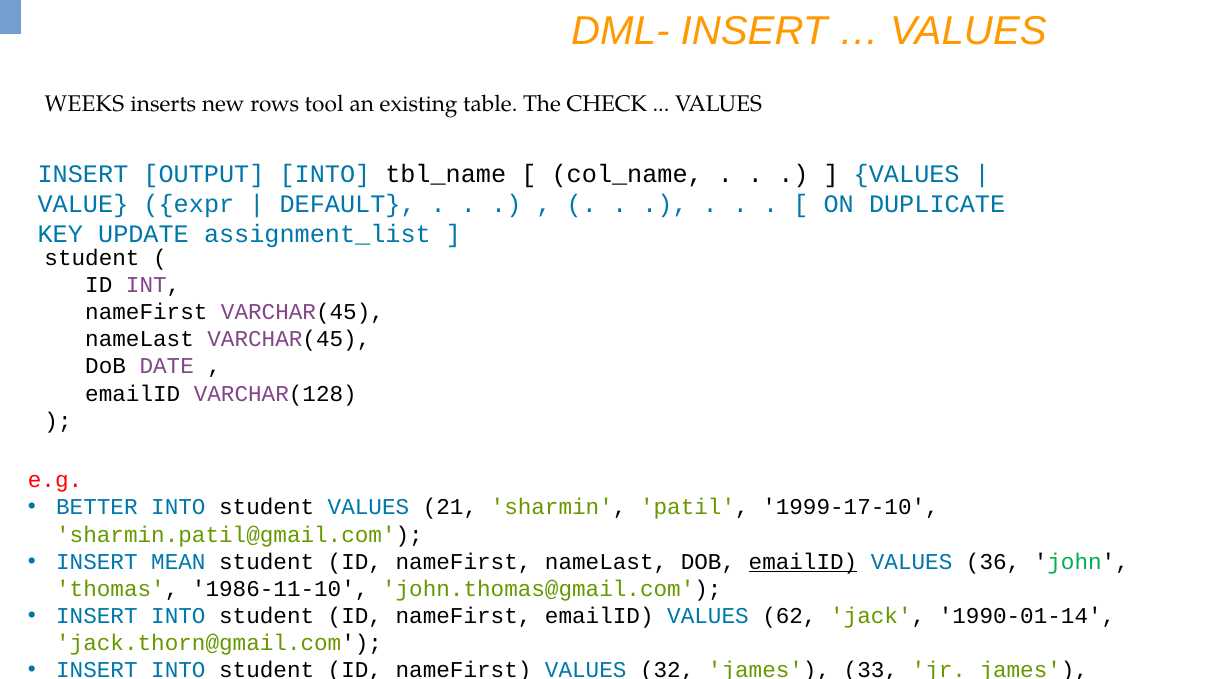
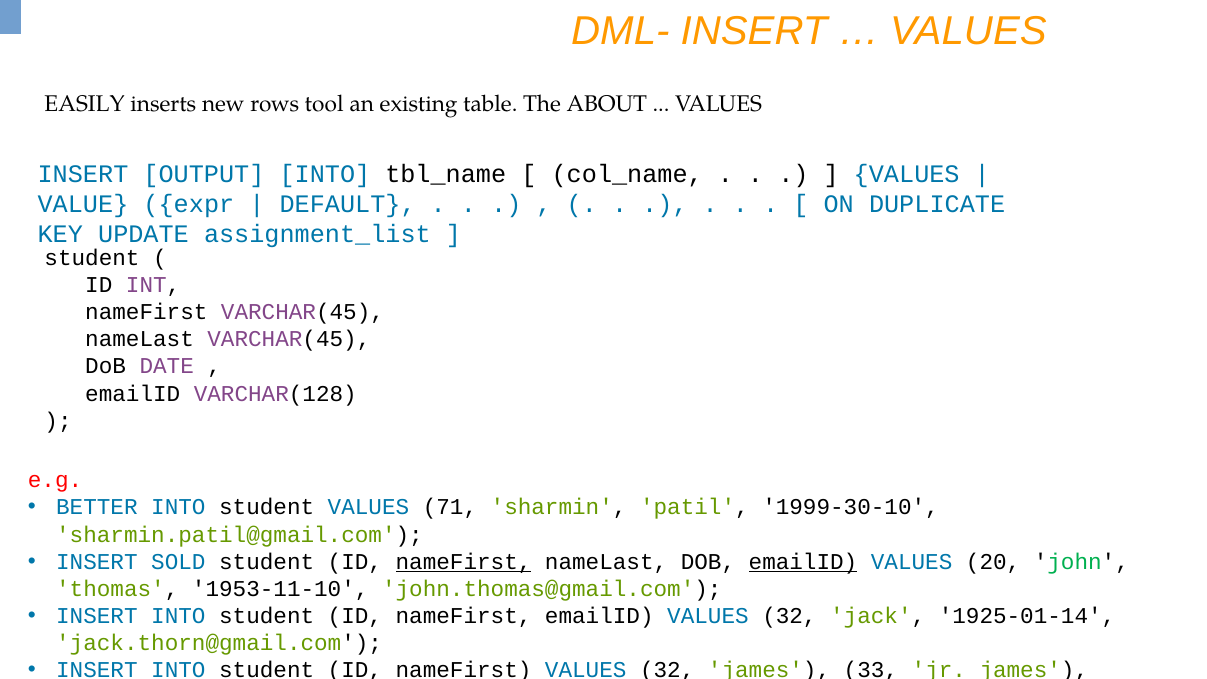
WEEKS: WEEKS -> EASILY (85, 104)
CHECK: CHECK -> ABOUT (607, 104)
21: 21 -> 71 (450, 507)
1999-17-10: 1999-17-10 -> 1999-30-10 (851, 507)
MEAN: MEAN -> SOLD (178, 562)
nameFirst underline: none -> present (464, 562)
36: 36 -> 20 (993, 562)
1986-11-10: 1986-11-10 -> 1953-11-10 (280, 589)
emailID VALUES 62: 62 -> 32 (789, 616)
1990-01-14: 1990-01-14 -> 1925-01-14 (1027, 616)
